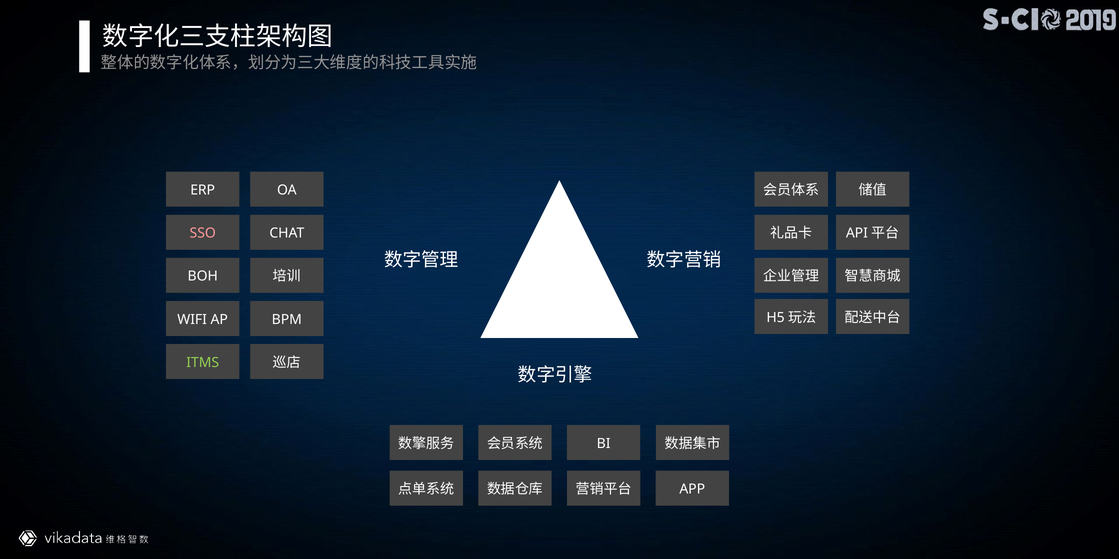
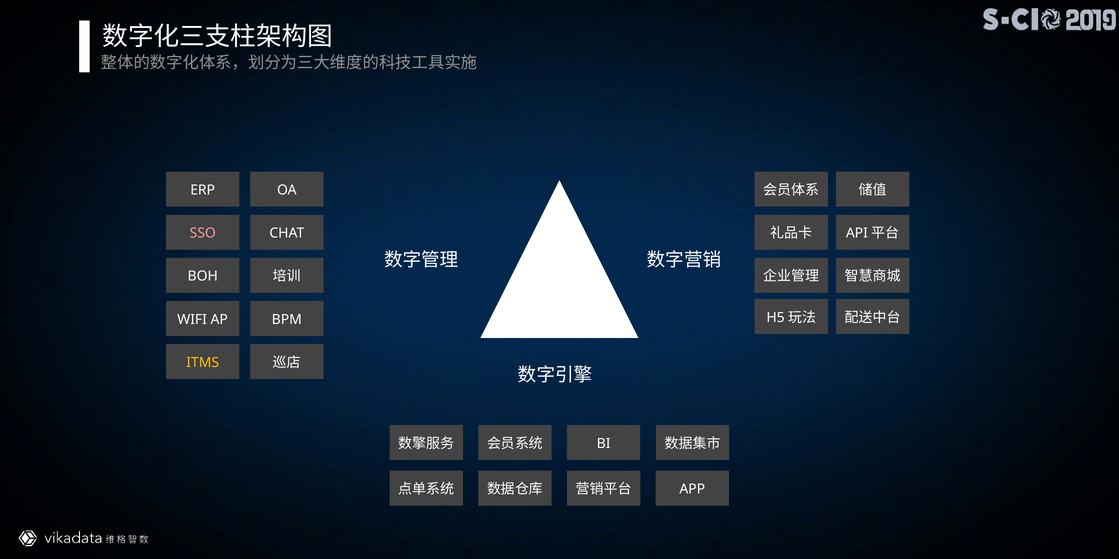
ITMS colour: light green -> yellow (203, 363)
